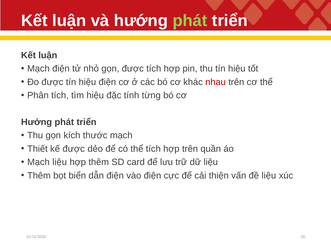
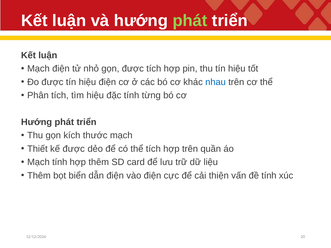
nhau colour: red -> blue (216, 82)
Mạch liệu: liệu -> tính (60, 162)
đề liệu: liệu -> tính (269, 176)
